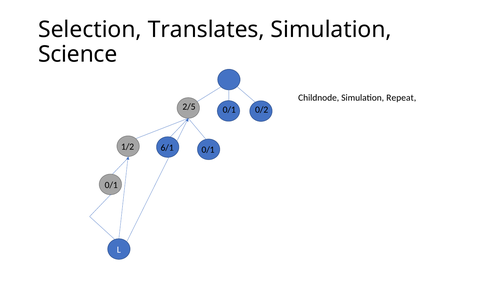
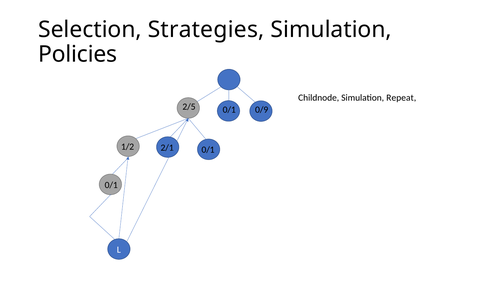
Translates: Translates -> Strategies (206, 30)
Science: Science -> Policies (78, 54)
0/2: 0/2 -> 0/9 (262, 110)
6/1: 6/1 -> 2/1 (167, 148)
